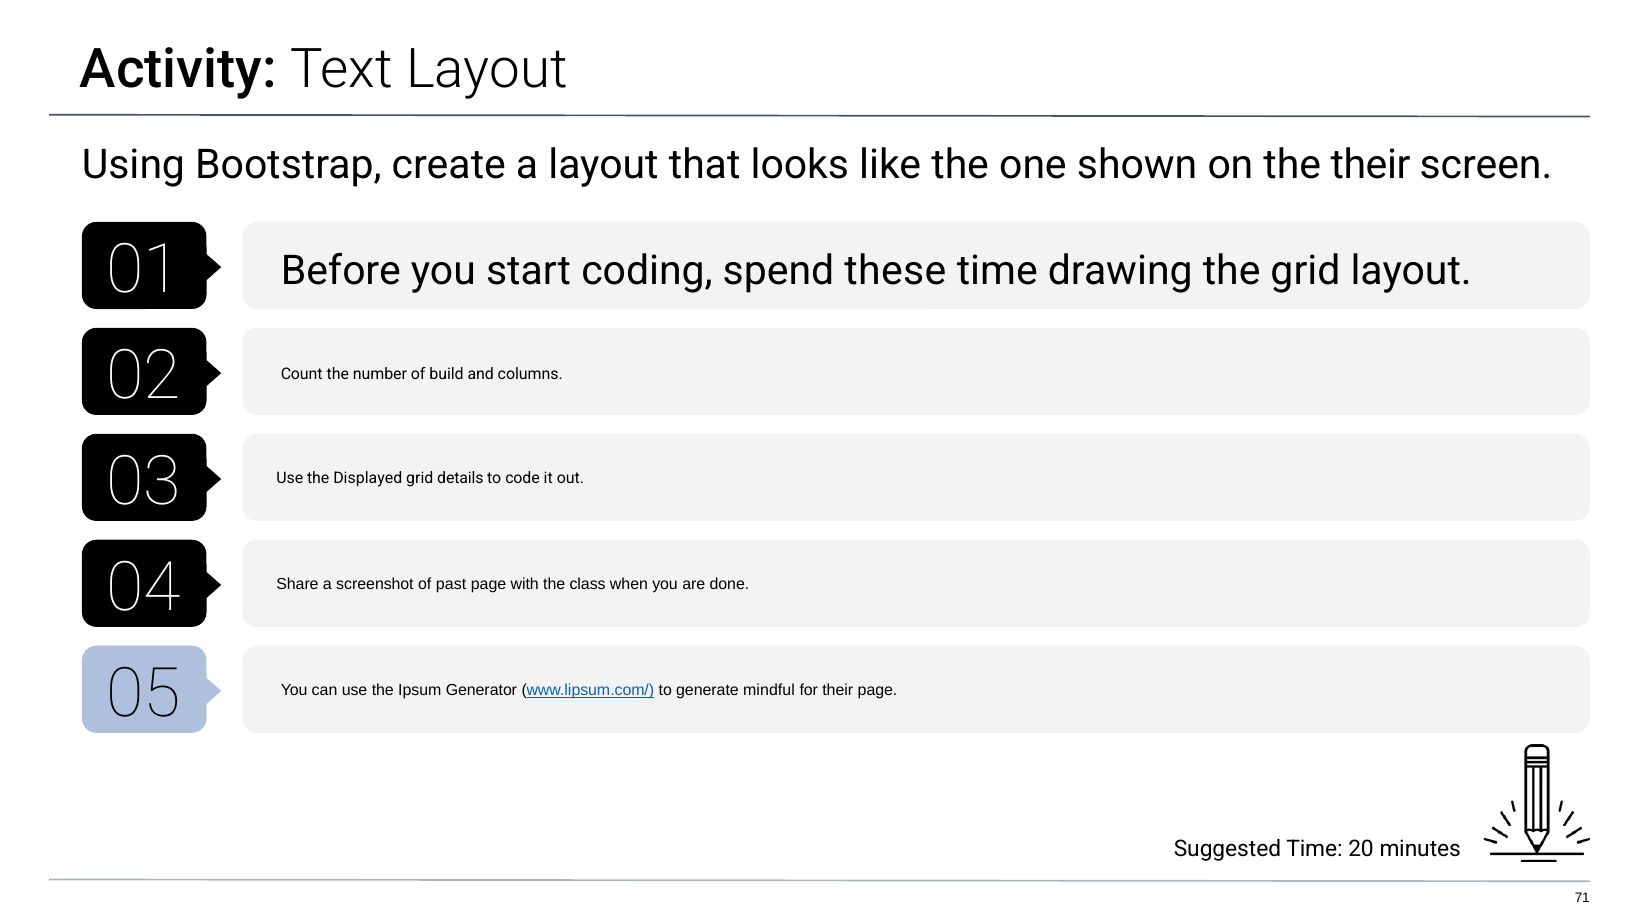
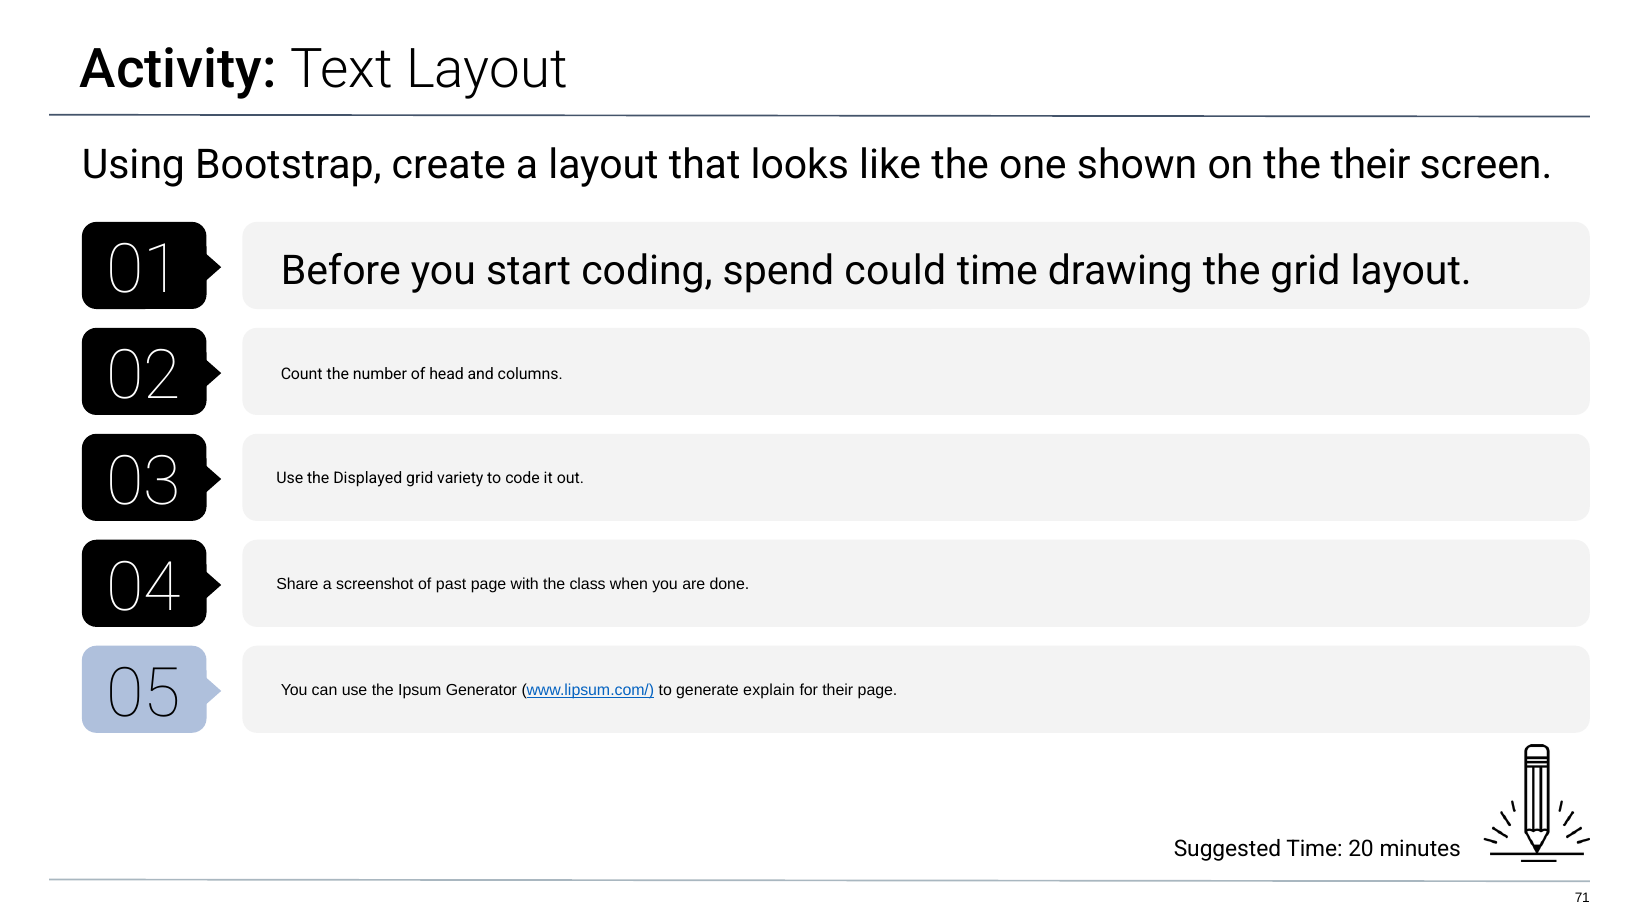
these: these -> could (895, 271)
build: build -> head (447, 374)
details: details -> variety (460, 478)
mindful: mindful -> explain (769, 690)
